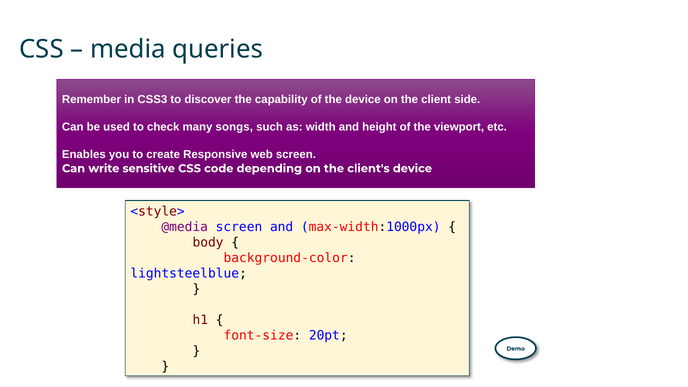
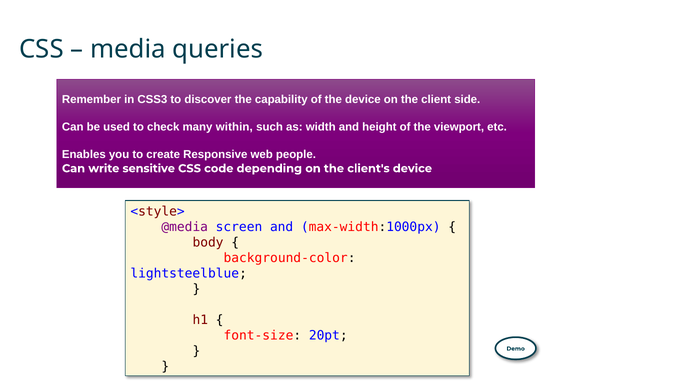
songs: songs -> within (234, 127)
web screen: screen -> people (296, 155)
